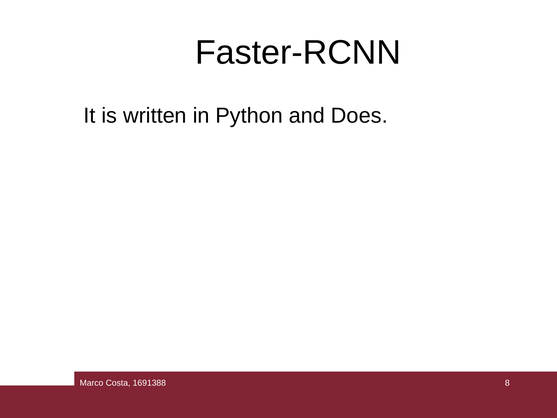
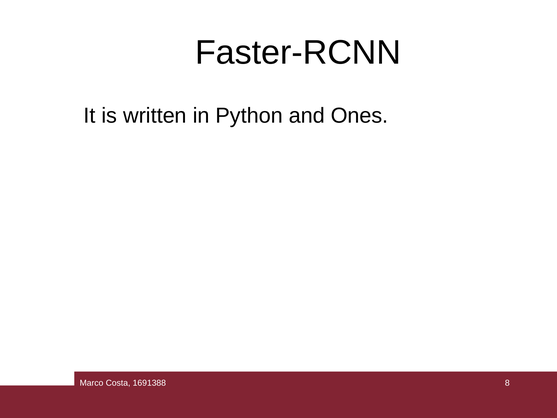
Does: Does -> Ones (359, 116)
